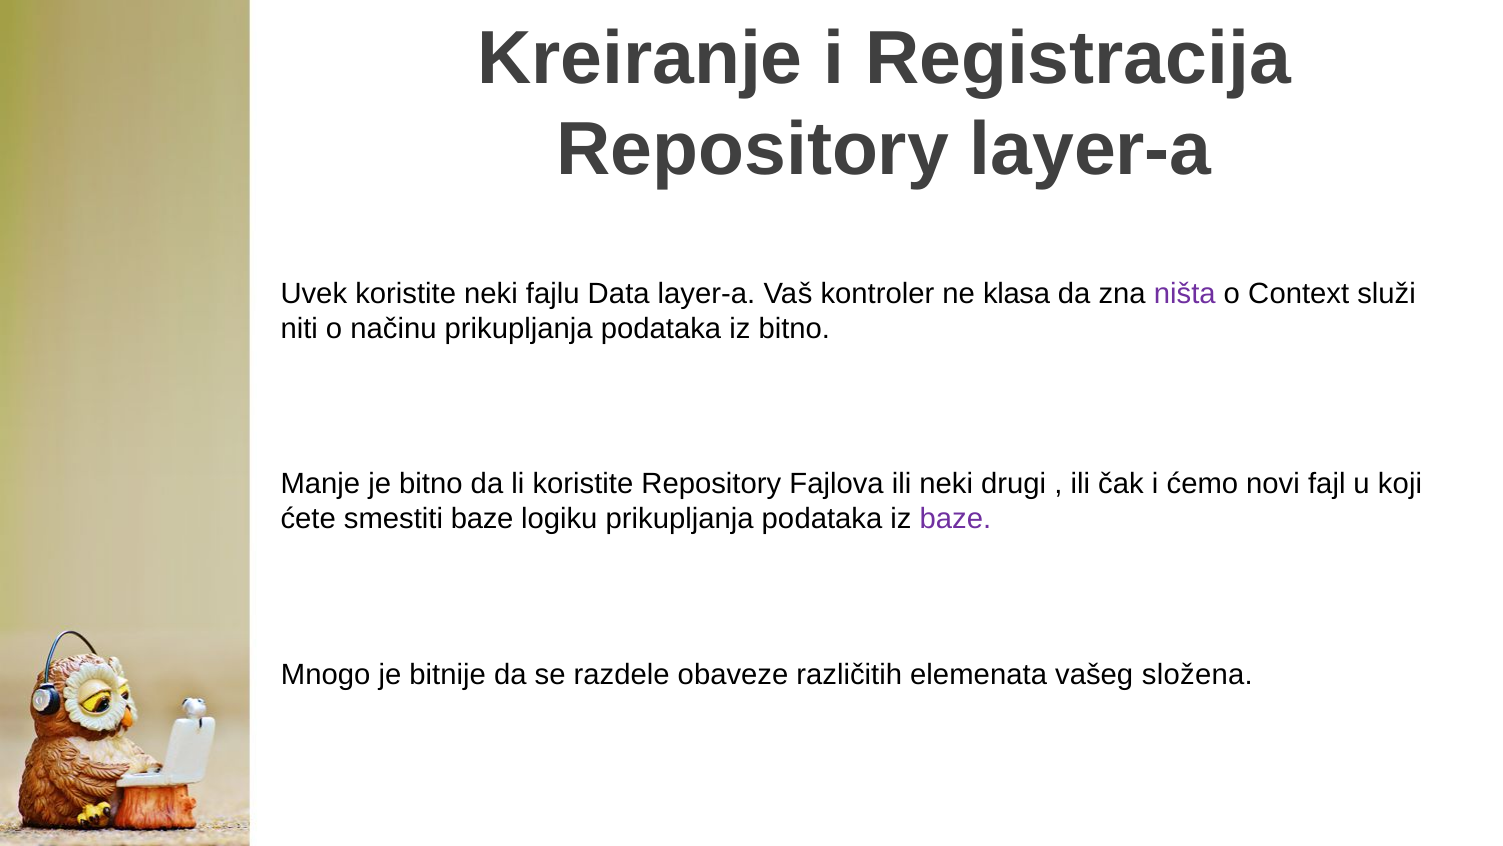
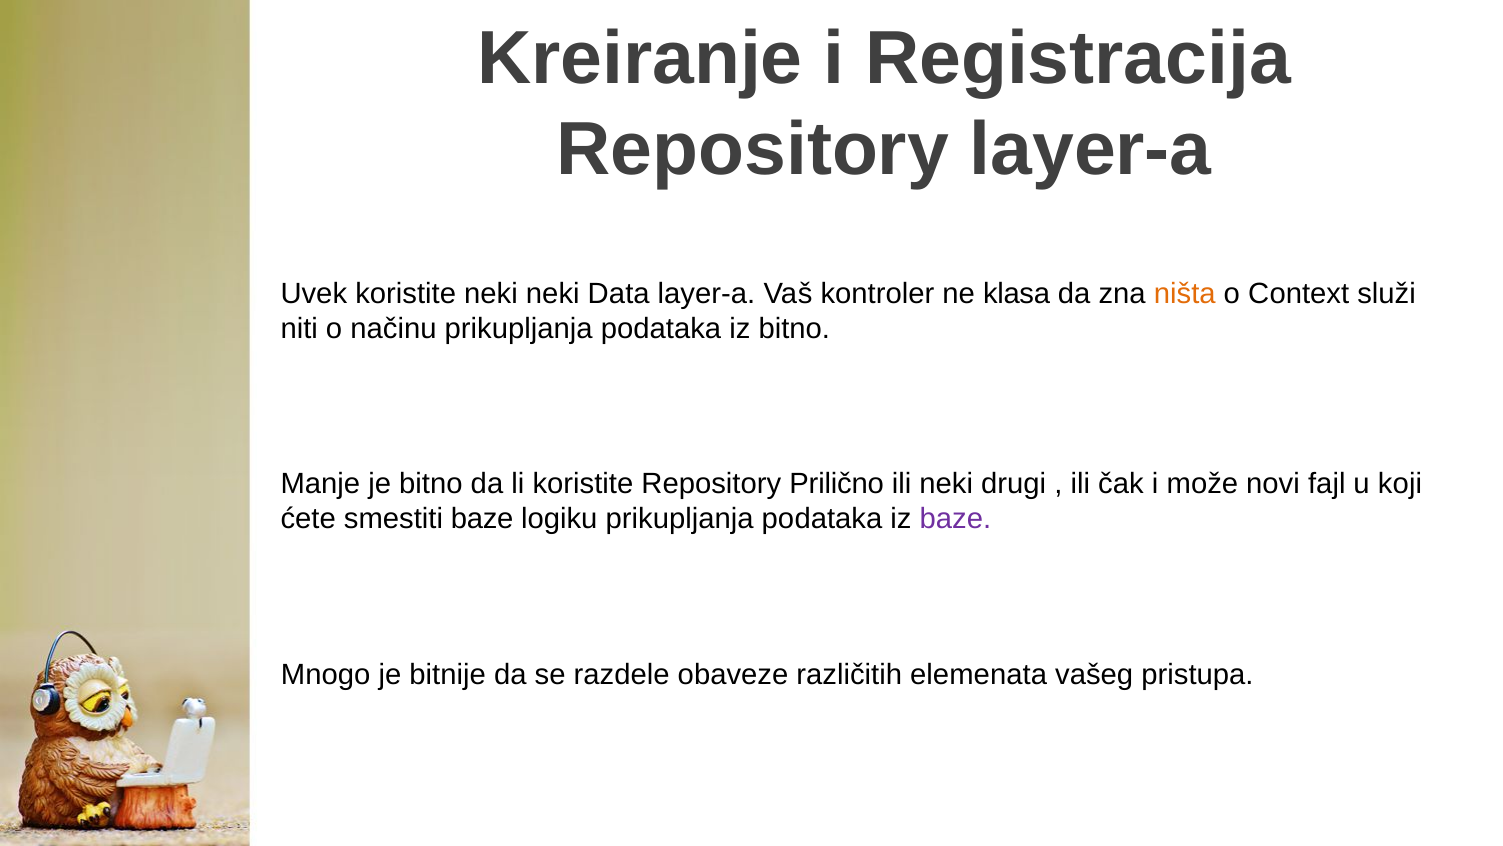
neki fajlu: fajlu -> neki (553, 293)
ništa colour: purple -> orange (1185, 293)
Fajlova: Fajlova -> Prilično (837, 484)
ćemo: ćemo -> može (1202, 484)
složena: složena -> pristupa (1197, 675)
